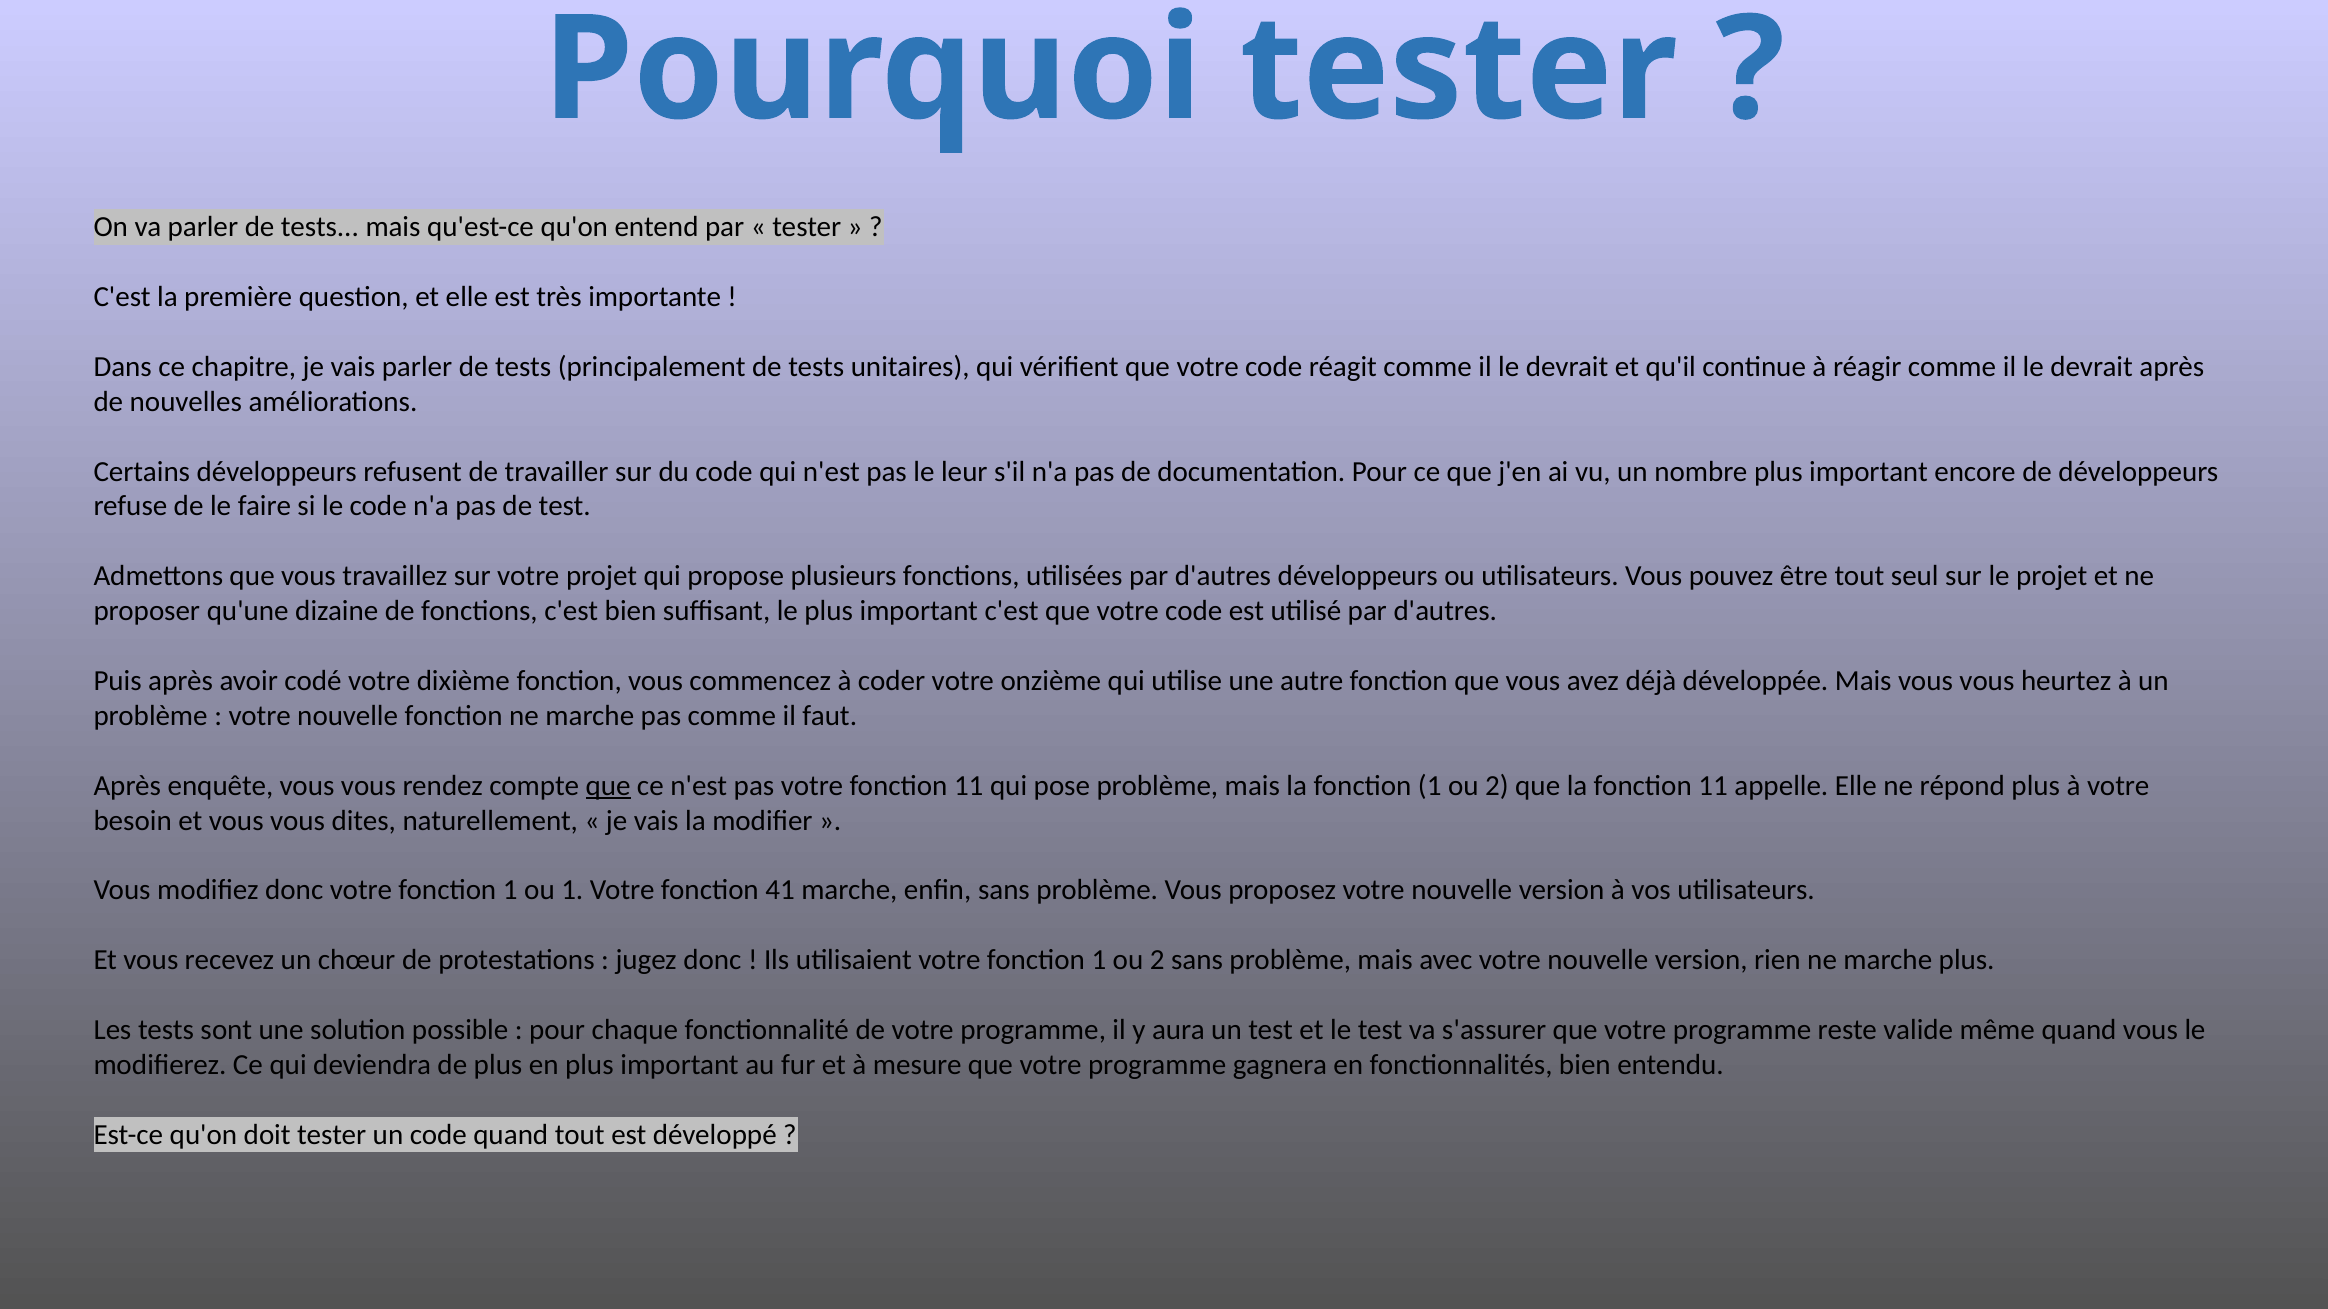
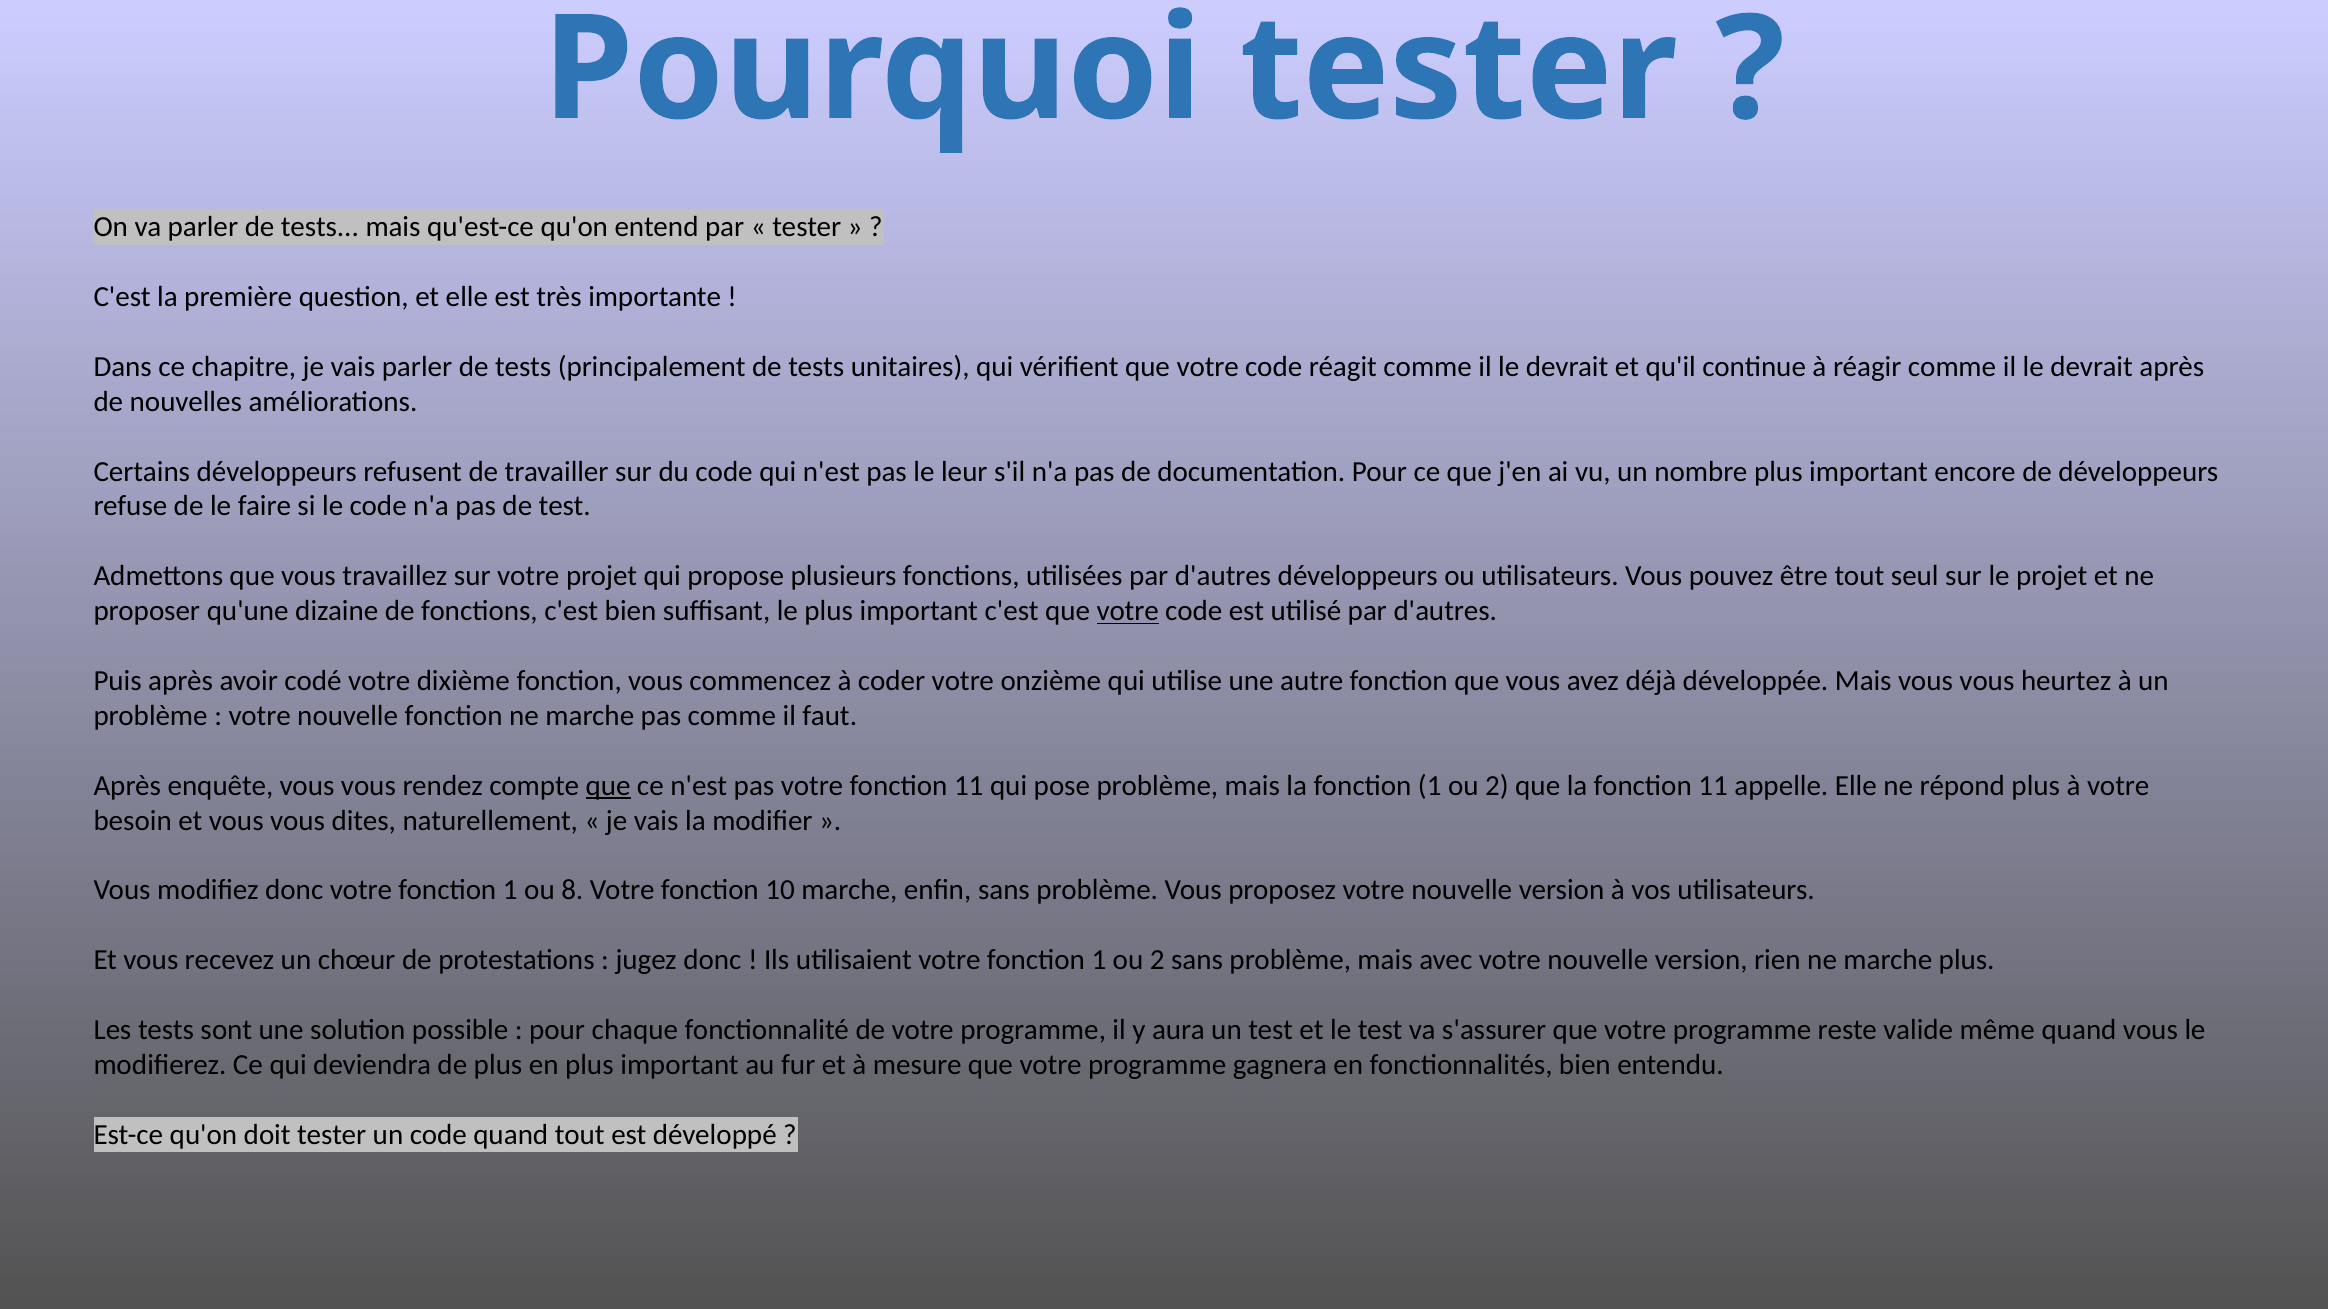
votre underline: none -> present (1128, 611)
ou 1: 1 -> 8 (572, 891)
41: 41 -> 10 (780, 891)
